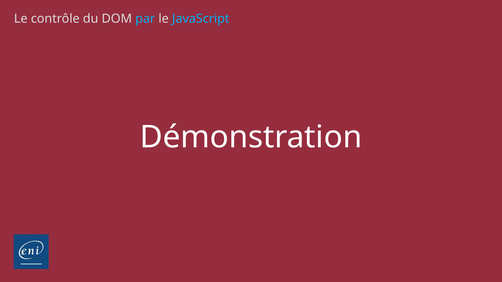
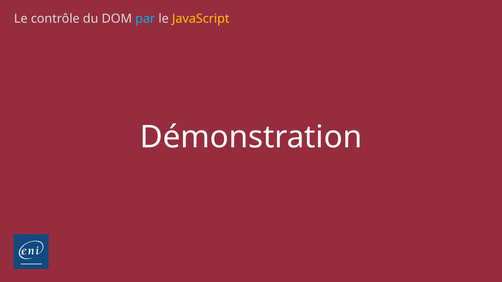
JavaScript colour: light blue -> yellow (201, 19)
